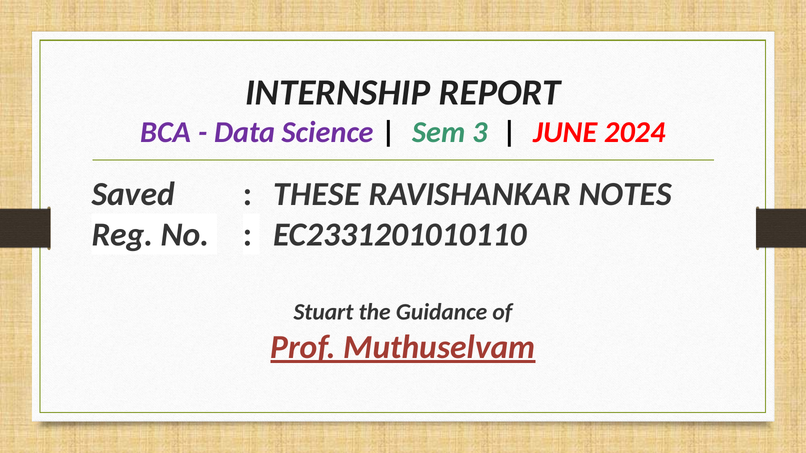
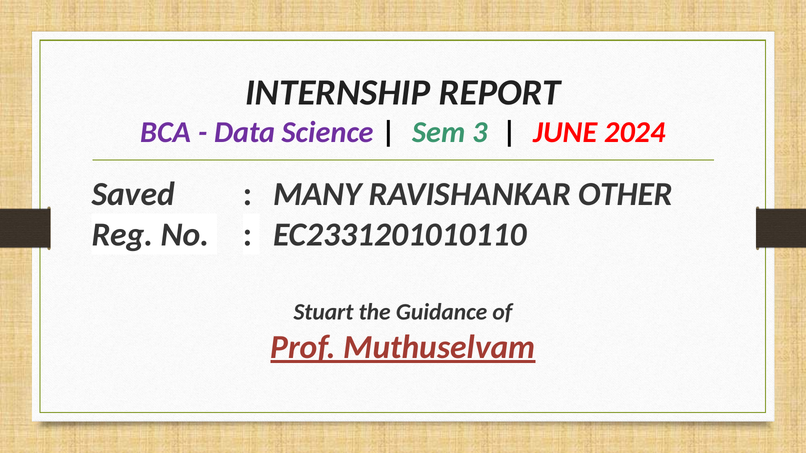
THESE: THESE -> MANY (317, 195)
NOTES: NOTES -> OTHER (625, 195)
